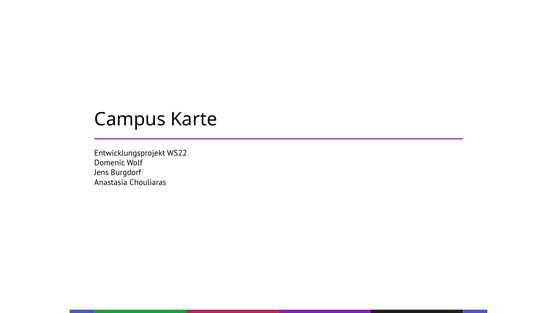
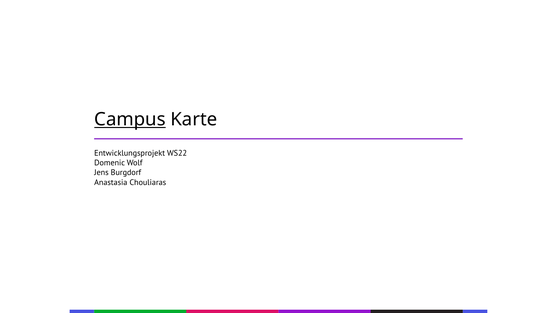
Campus underline: none -> present (130, 120)
